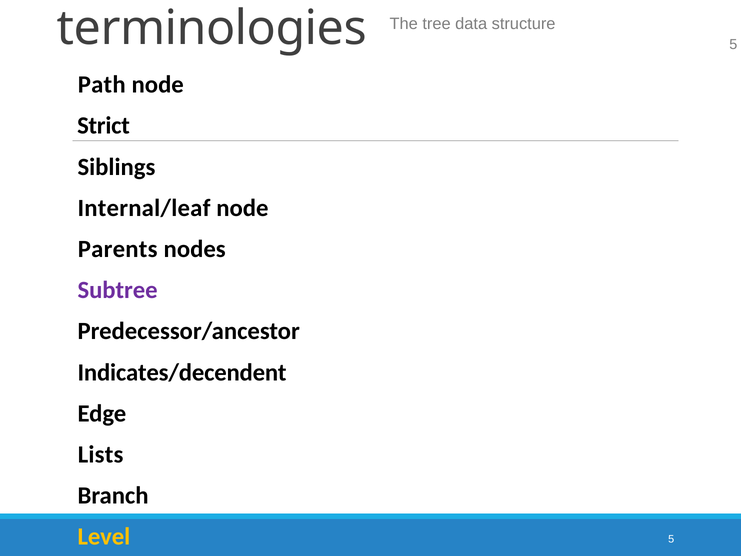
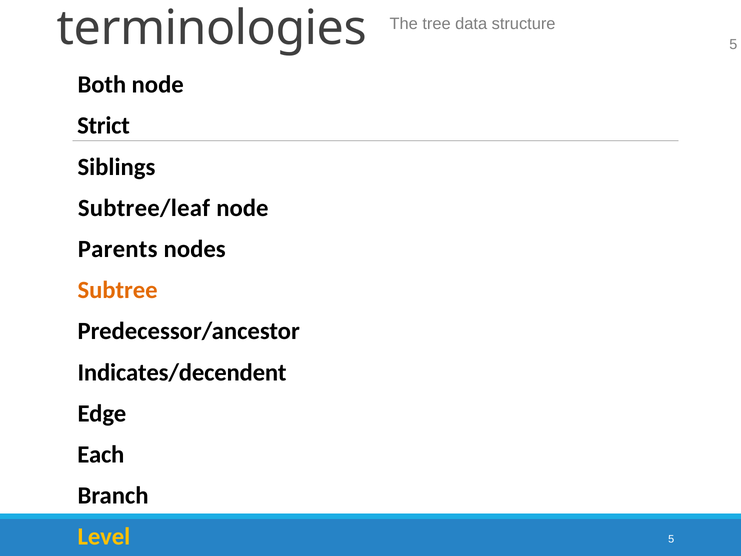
Path: Path -> Both (102, 85)
Internal/leaf: Internal/leaf -> Subtree/leaf (144, 208)
Subtree colour: purple -> orange (118, 290)
Lists: Lists -> Each (101, 454)
